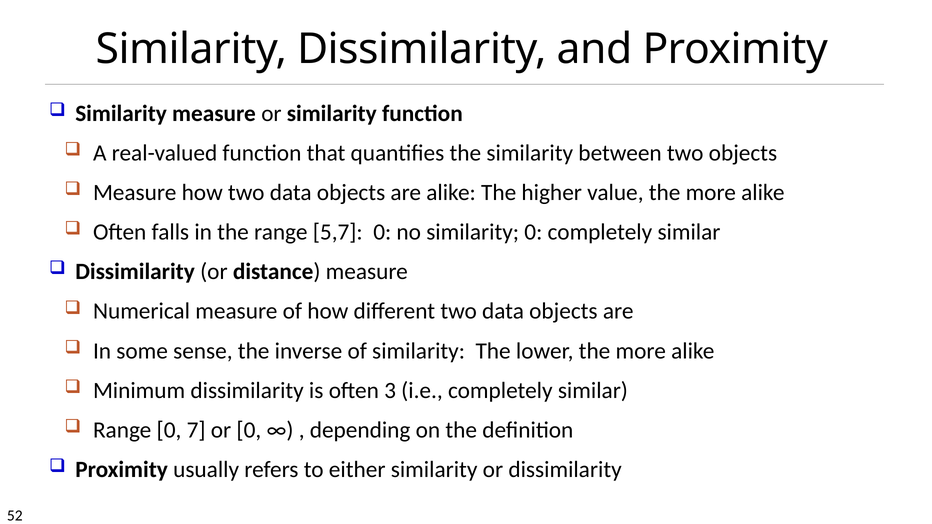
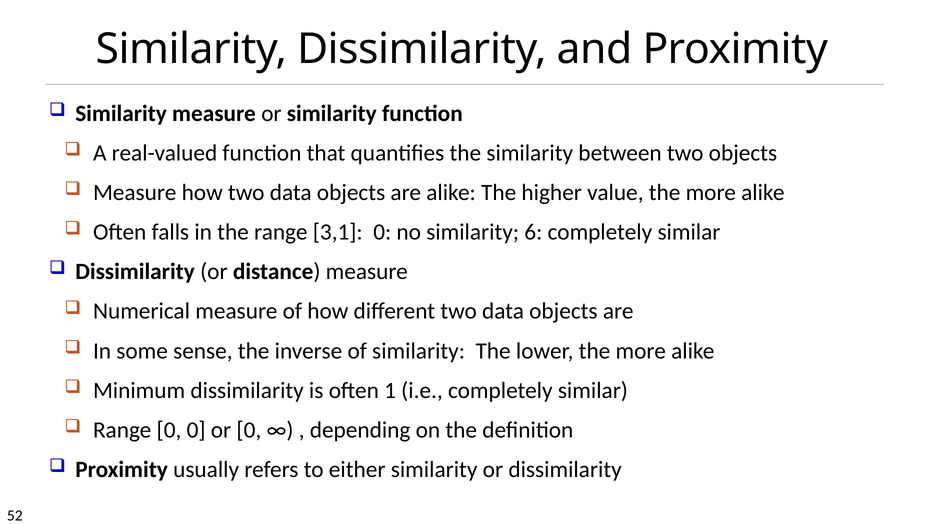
5,7: 5,7 -> 3,1 (338, 232)
similarity 0: 0 -> 6 (533, 232)
3: 3 -> 1 (390, 391)
0 7: 7 -> 0 (196, 430)
